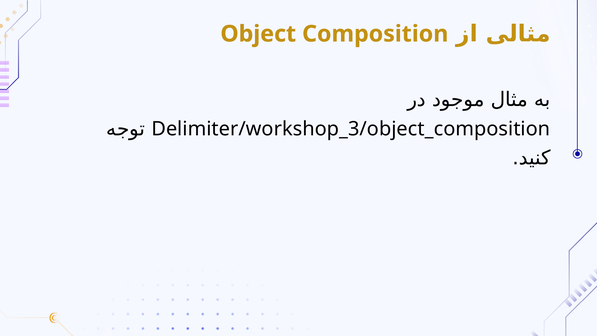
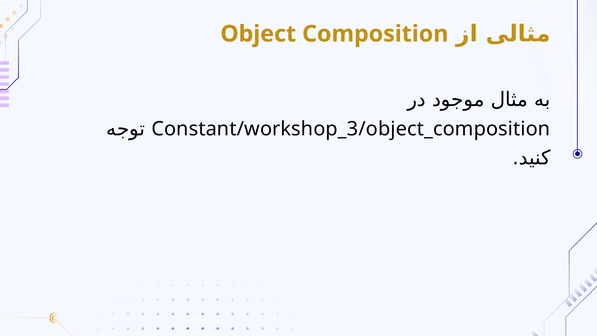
Delimiter/workshop_3/object_composition: Delimiter/workshop_3/object_composition -> Constant/workshop_3/object_composition (351, 129)
